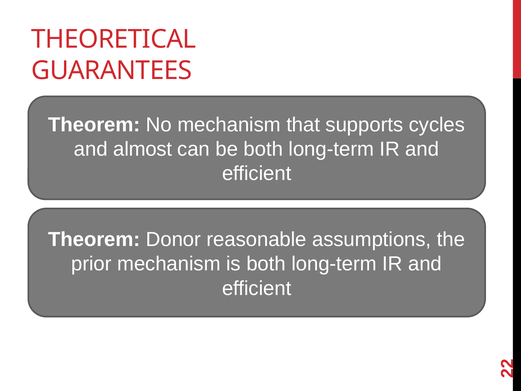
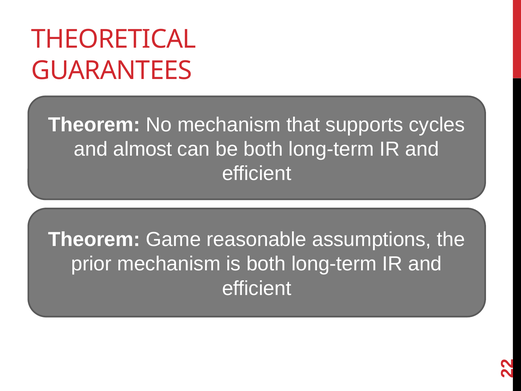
Donor: Donor -> Game (173, 239)
